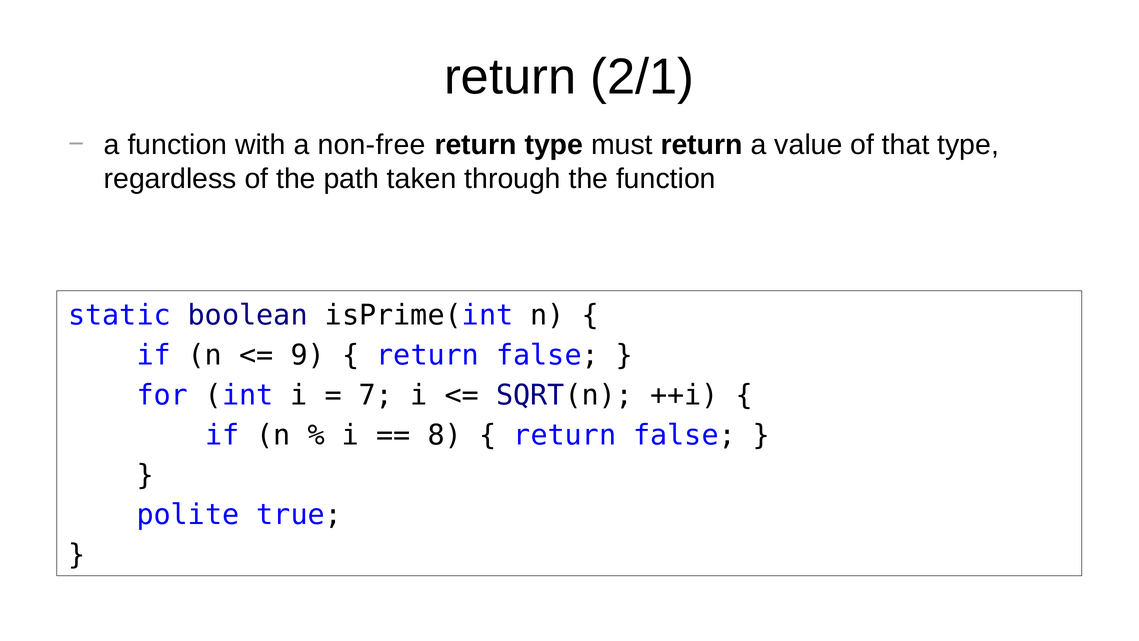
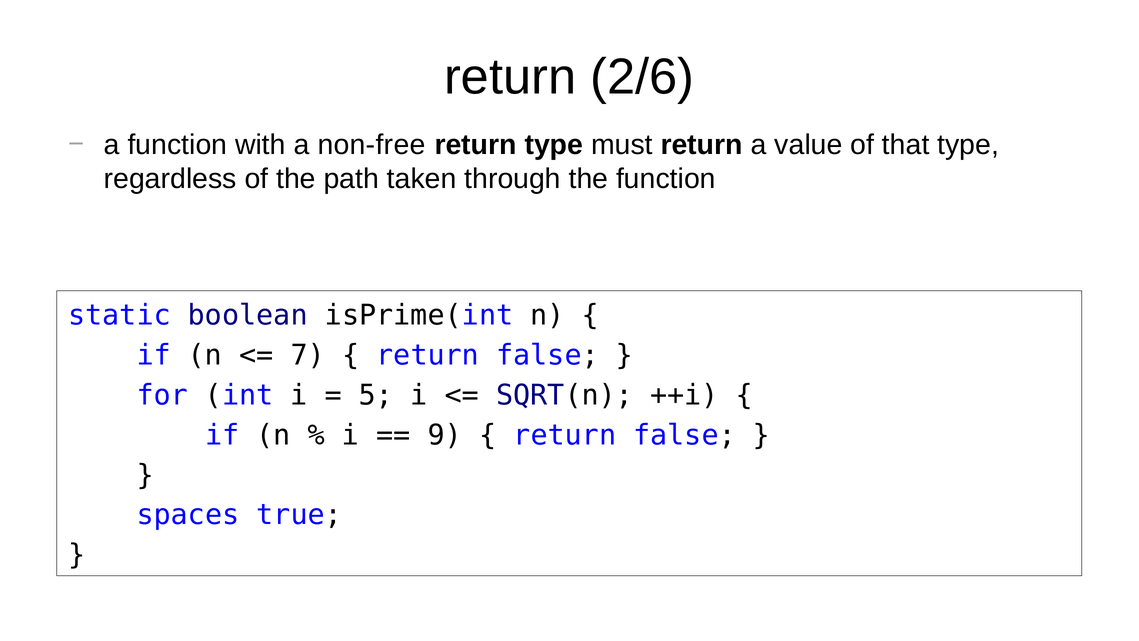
2/1: 2/1 -> 2/6 (642, 77)
9: 9 -> 7 (308, 355)
7: 7 -> 5 (376, 395)
8: 8 -> 9 (445, 435)
polite: polite -> spaces (188, 515)
